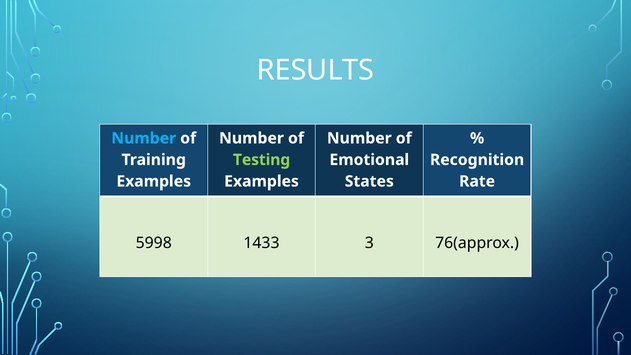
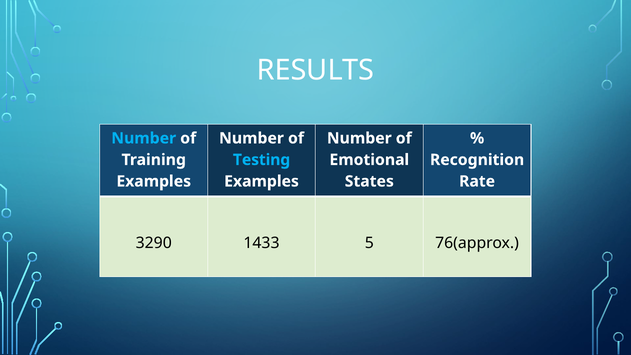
Testing colour: light green -> light blue (262, 160)
5998: 5998 -> 3290 (154, 243)
3: 3 -> 5 (369, 243)
